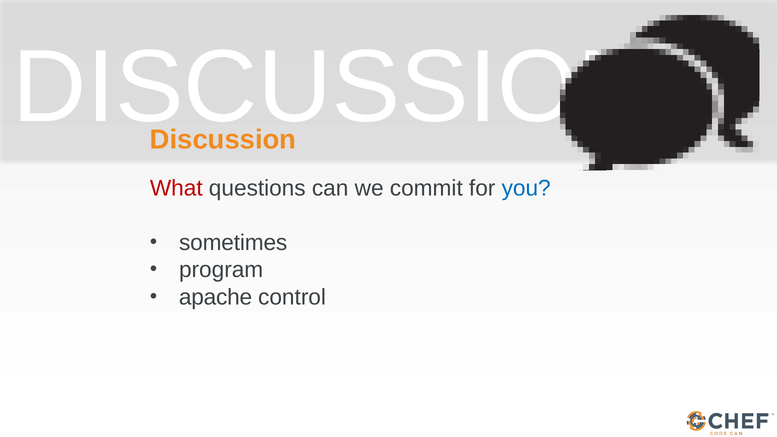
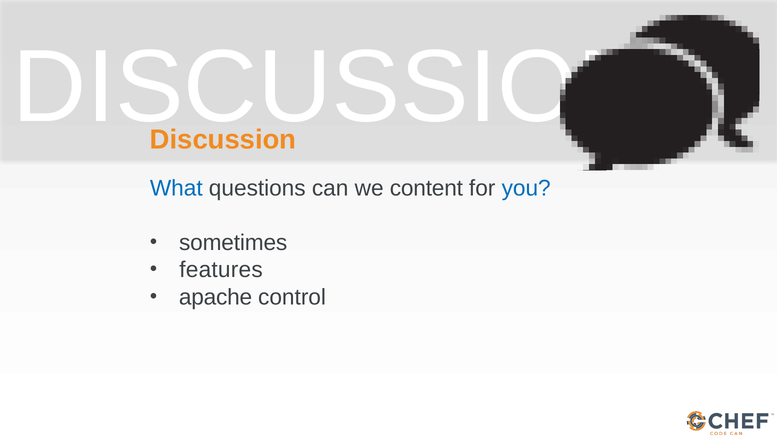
What colour: red -> blue (176, 188)
commit: commit -> content (426, 188)
program: program -> features (221, 270)
